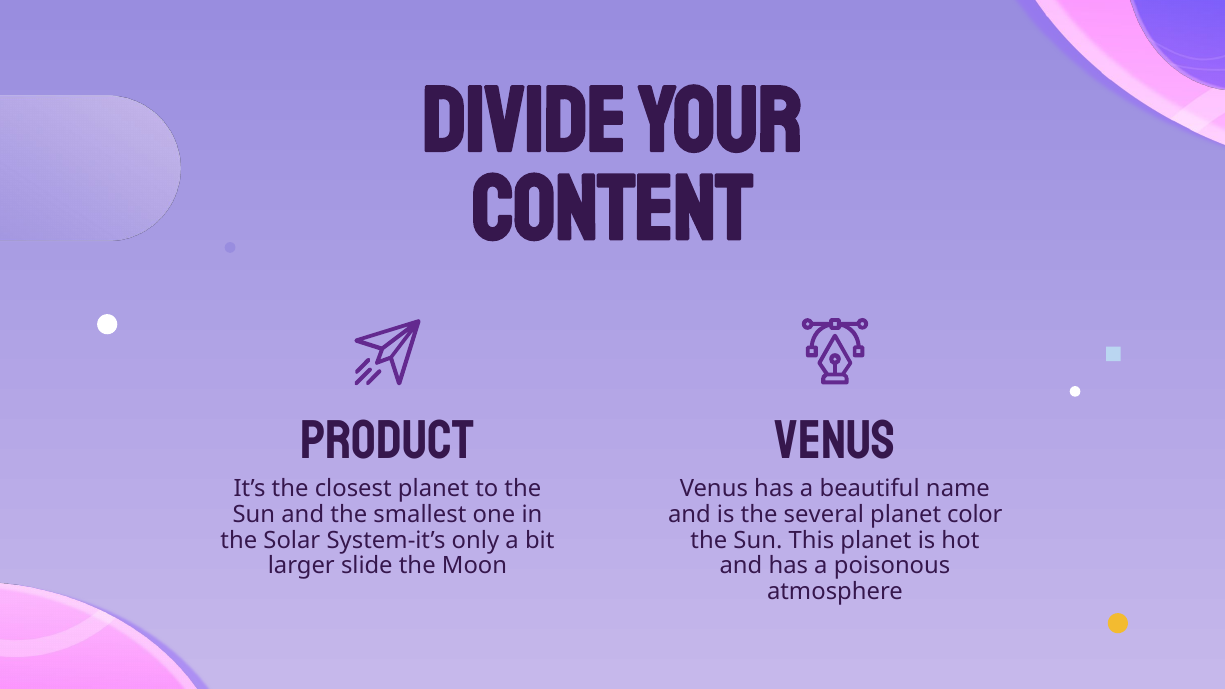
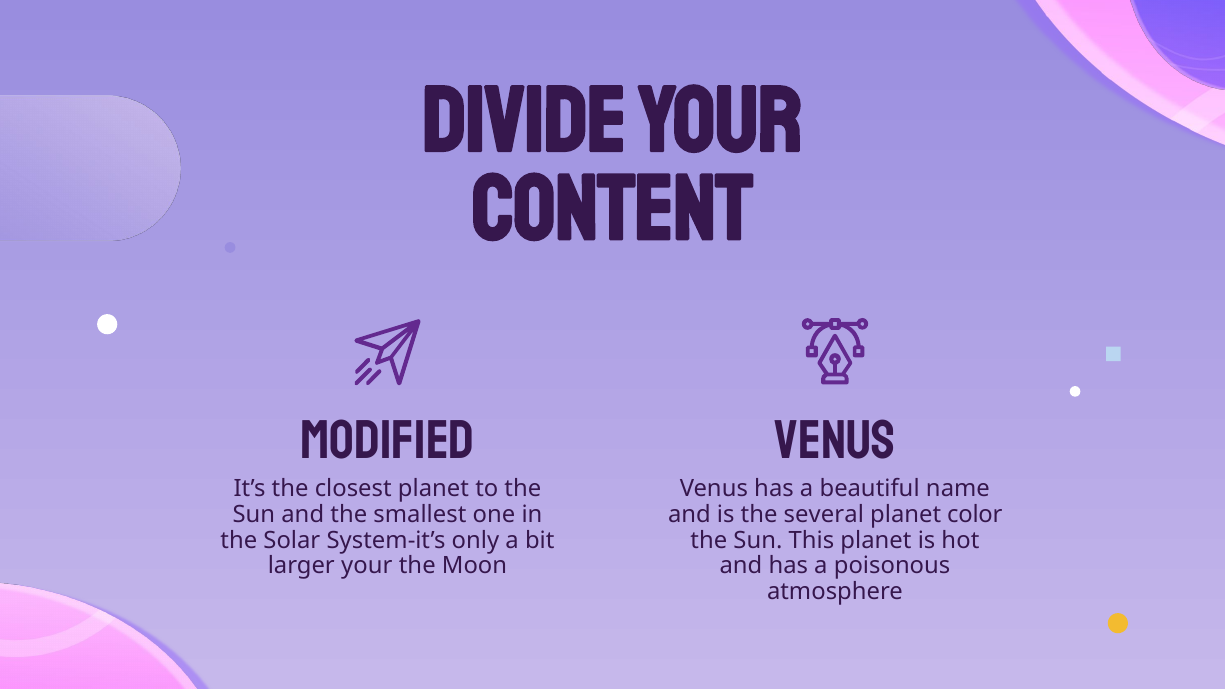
PRODUCT: PRODUCT -> MODIFIED (387, 440)
larger slide: slide -> your (367, 566)
